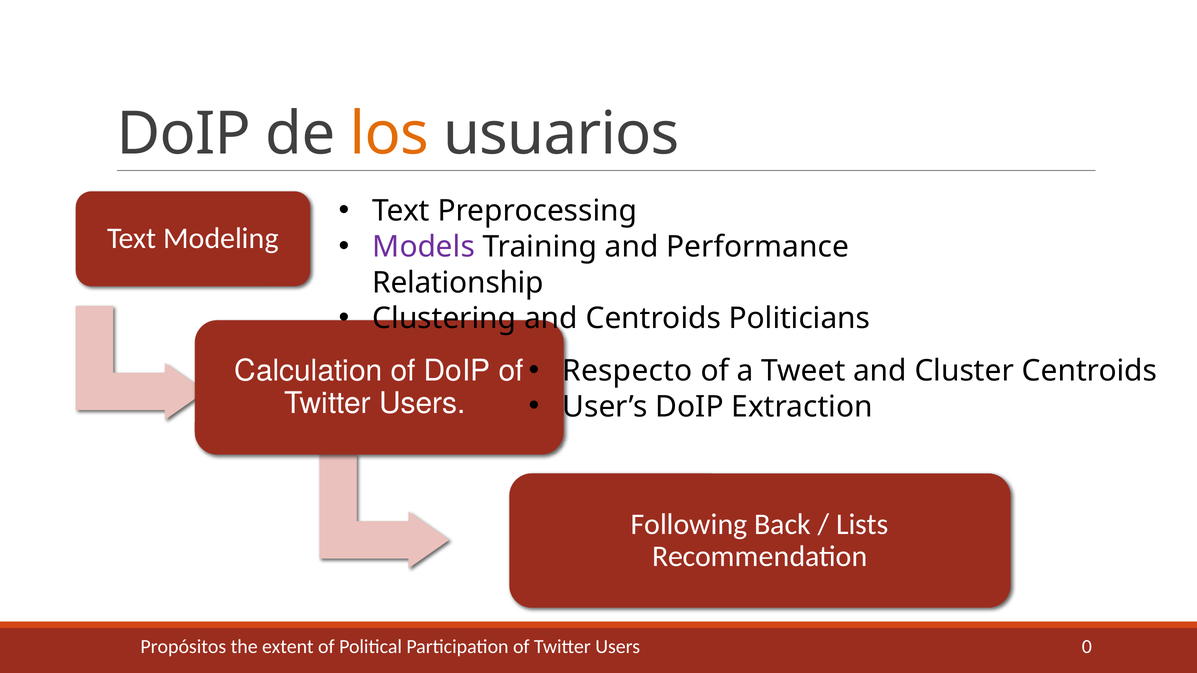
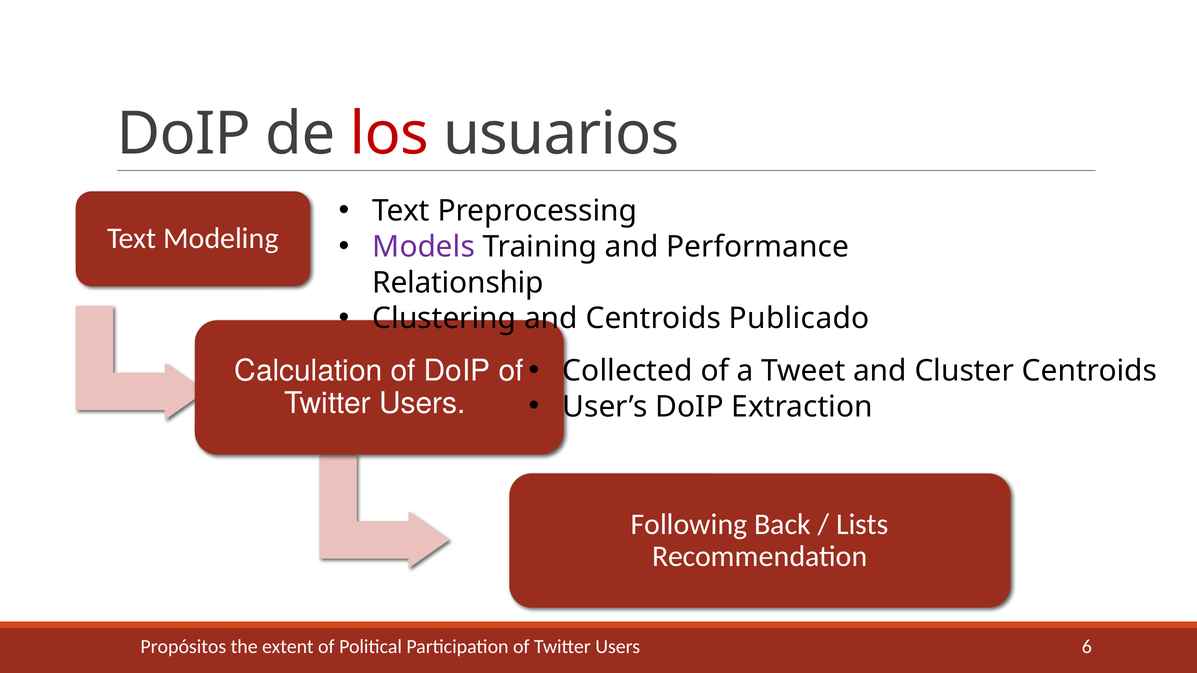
los colour: orange -> red (389, 134)
Politicians: Politicians -> Publicado (799, 319)
Respecto: Respecto -> Collected (628, 371)
0: 0 -> 6 (1087, 647)
